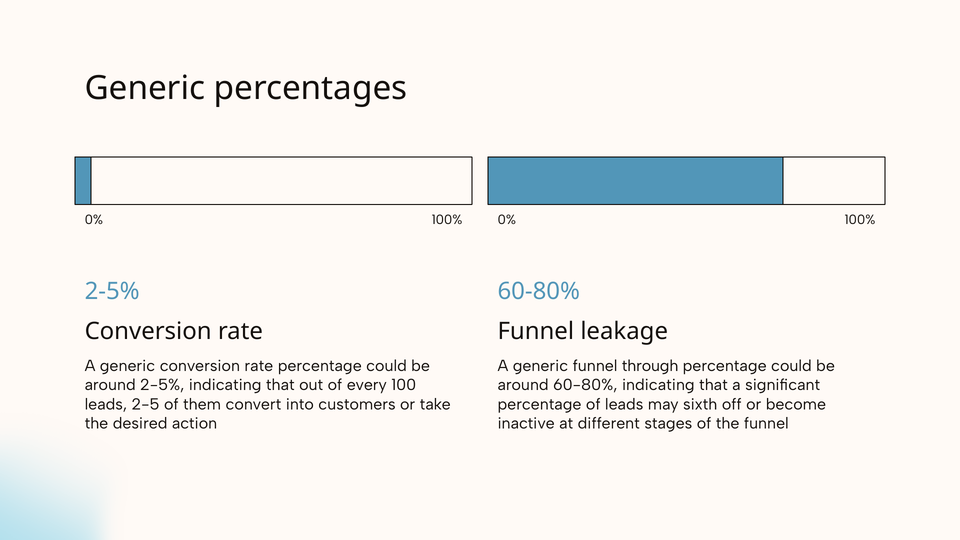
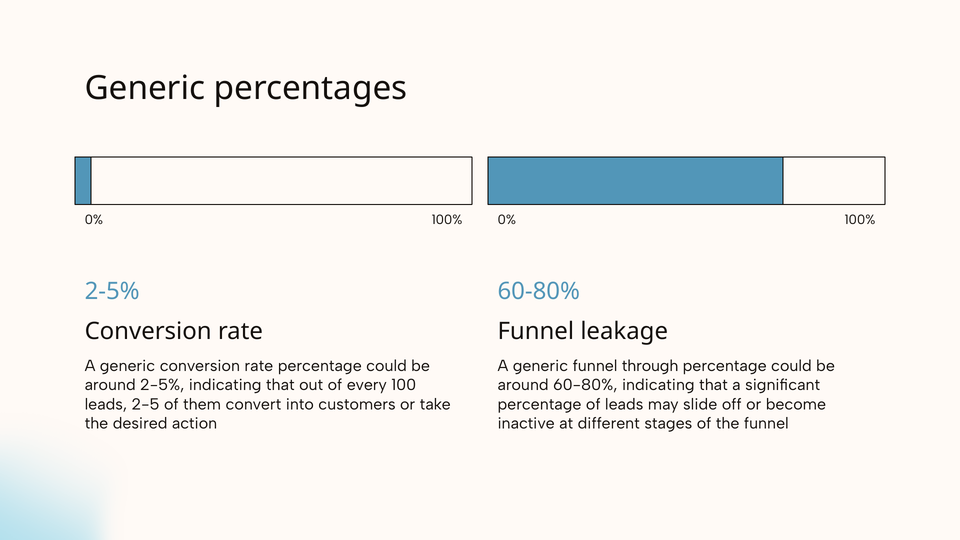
sixth: sixth -> slide (700, 404)
